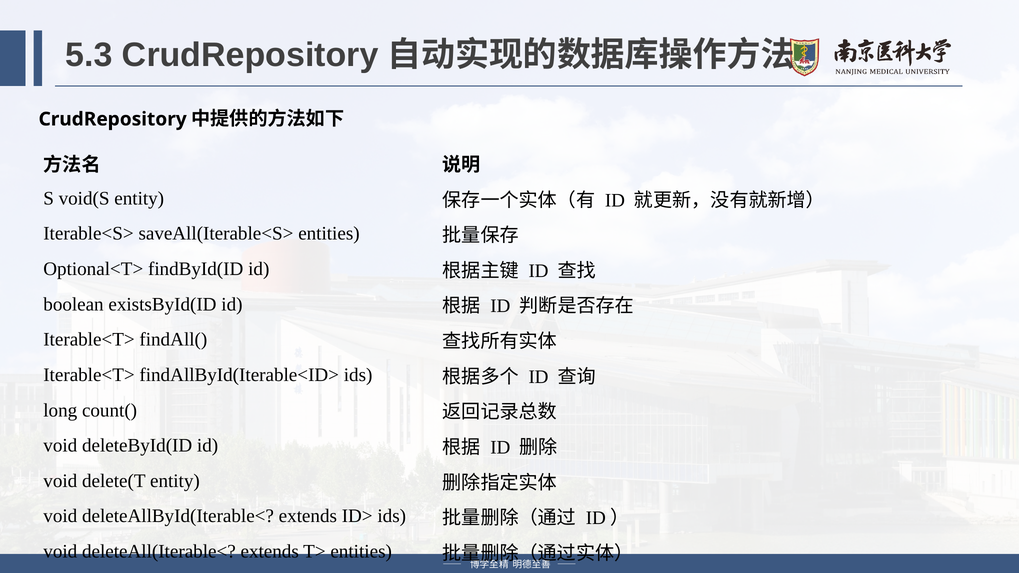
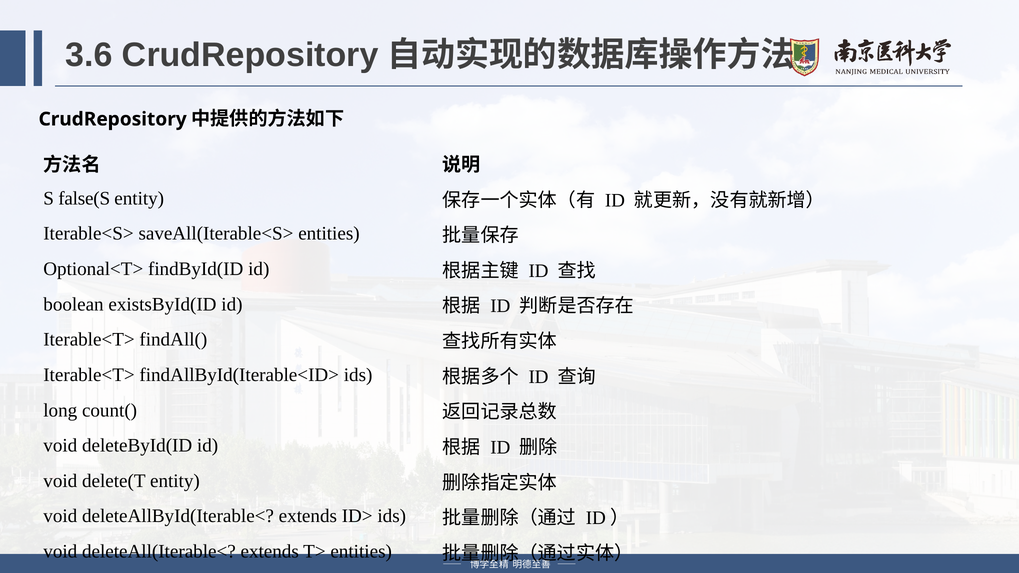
5.3: 5.3 -> 3.6 (89, 55)
void(S: void(S -> false(S (84, 198)
